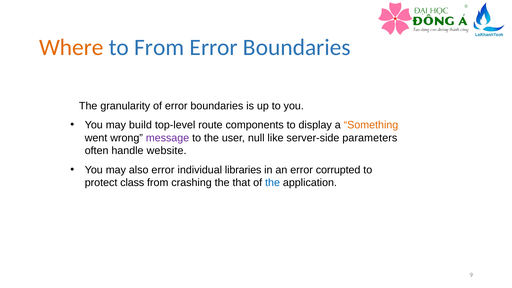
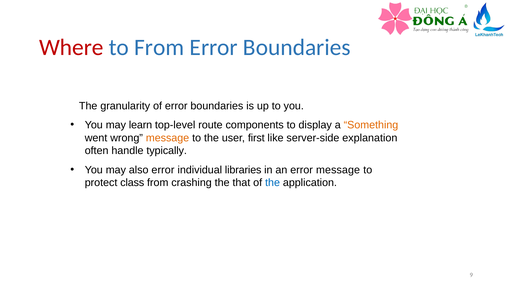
Where colour: orange -> red (71, 47)
build: build -> learn (141, 125)
message colour: purple -> orange (168, 138)
null: null -> first (256, 138)
parameters: parameters -> explanation (370, 138)
website: website -> typically (167, 151)
error corrupted: corrupted -> message (338, 170)
